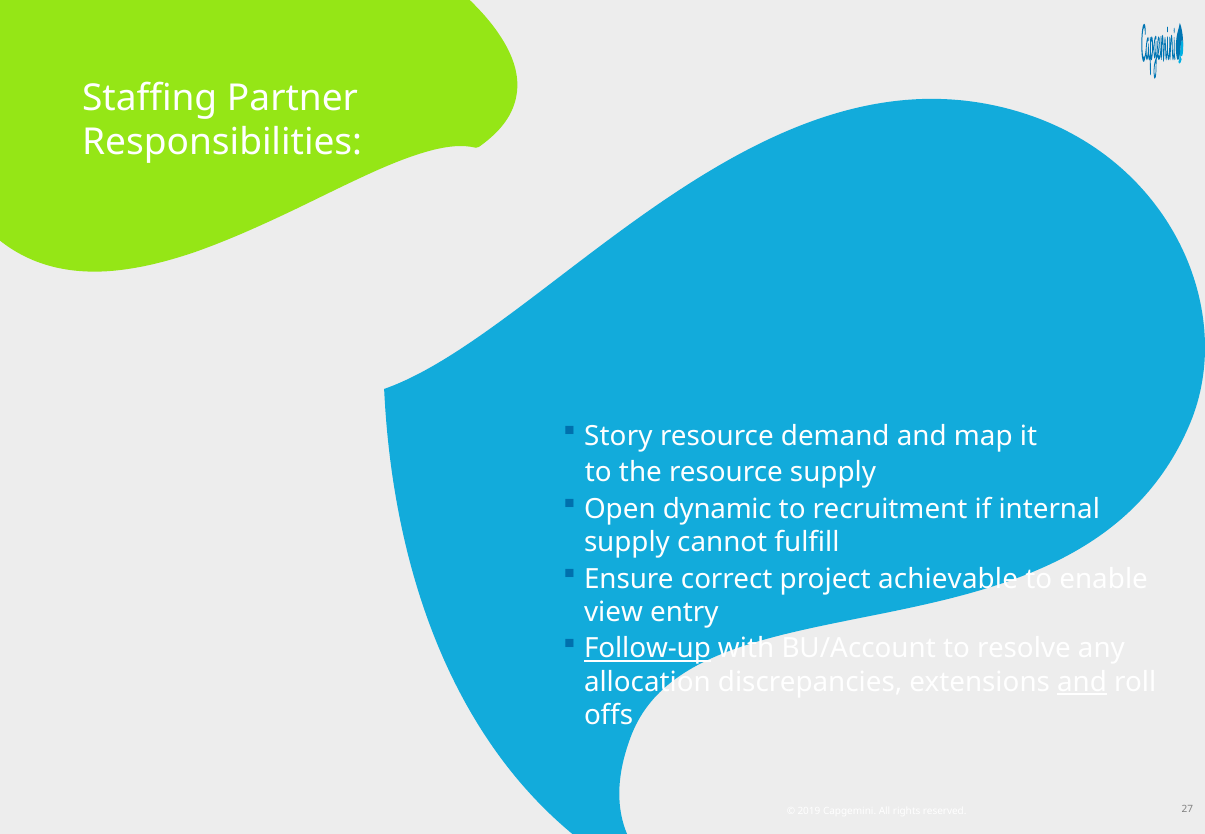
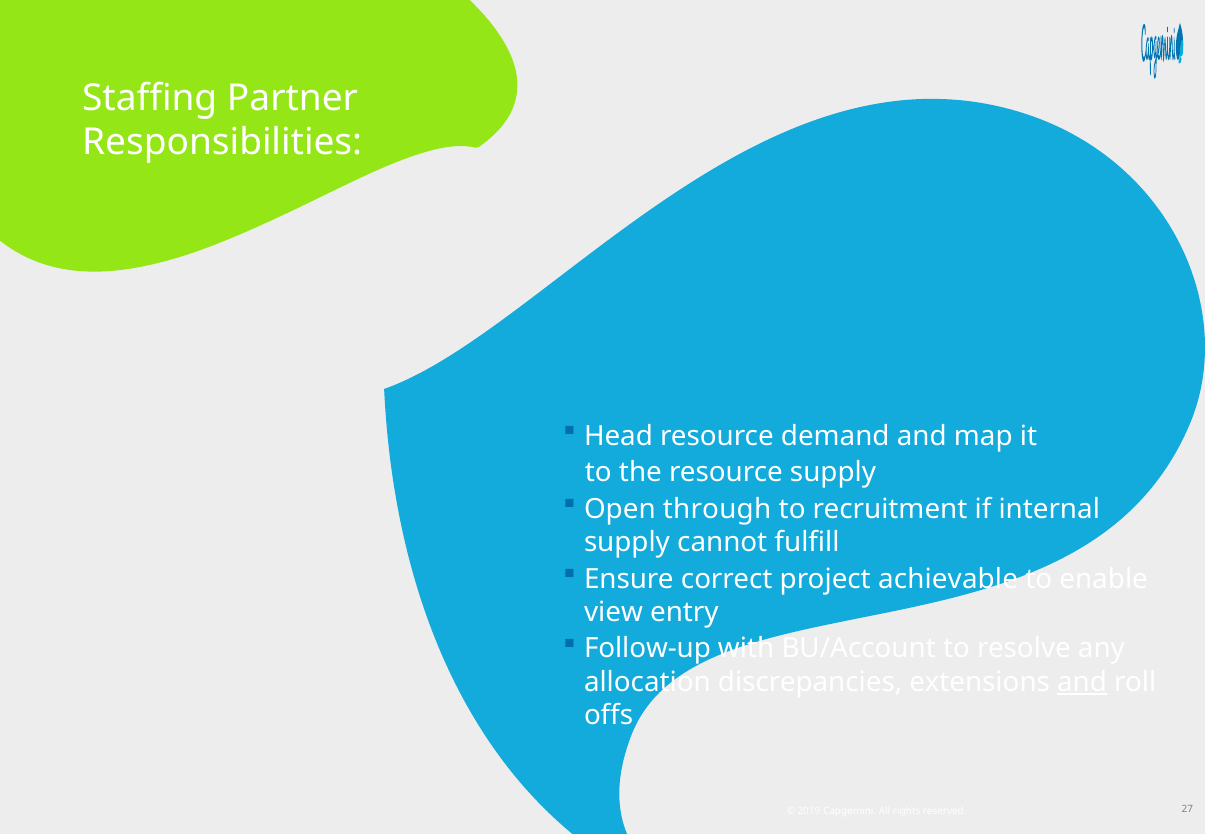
Story: Story -> Head (618, 436)
dynamic: dynamic -> through (717, 509)
Follow-up underline: present -> none (647, 649)
